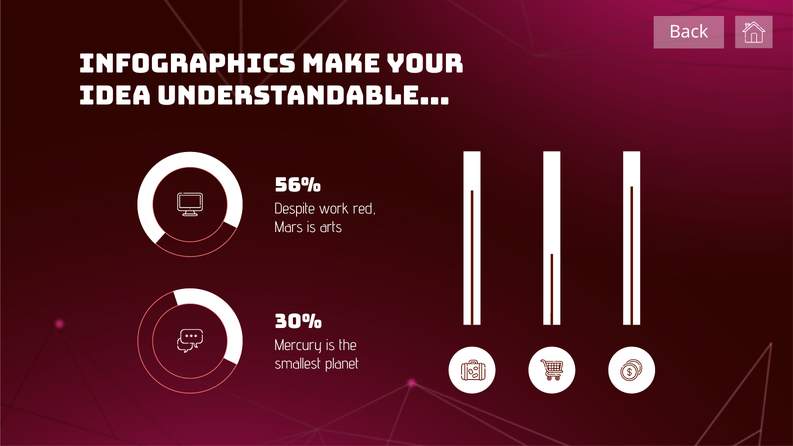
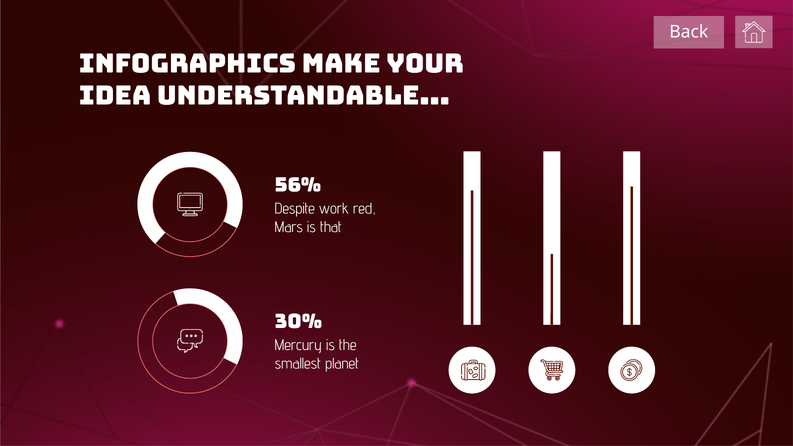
arts: arts -> that (331, 227)
